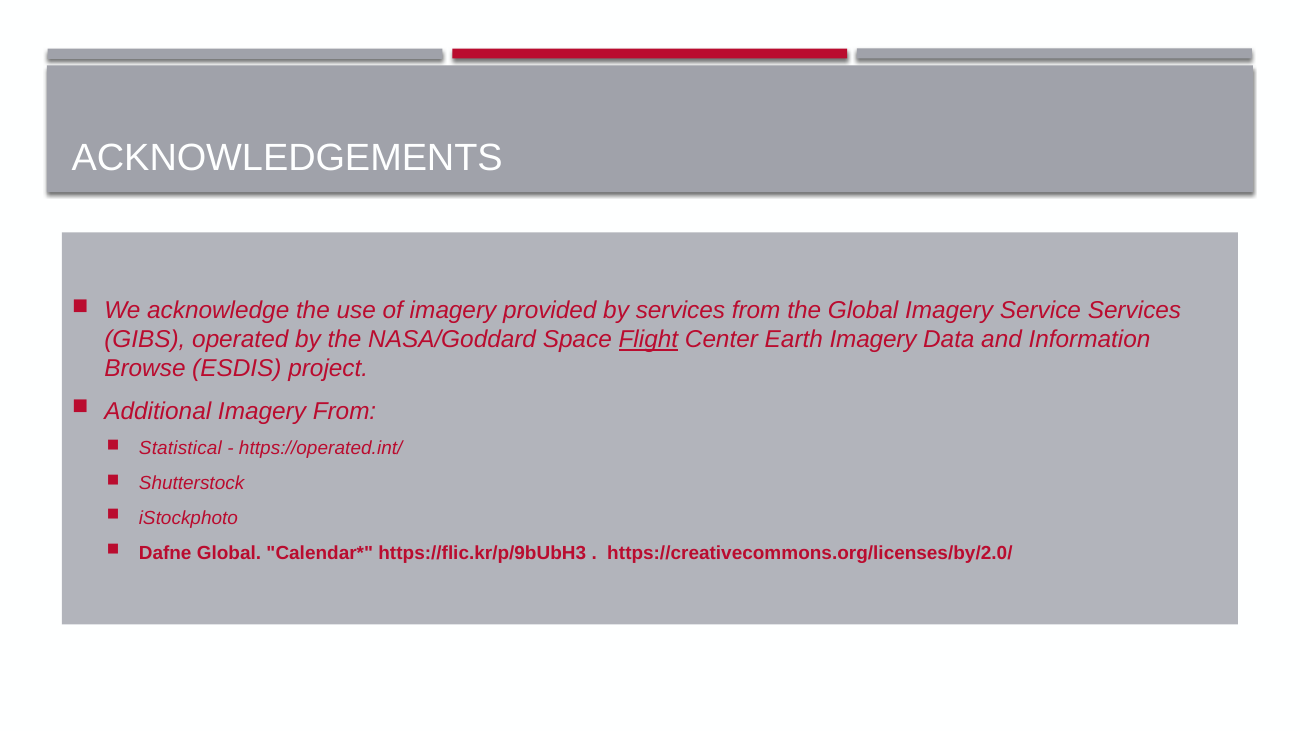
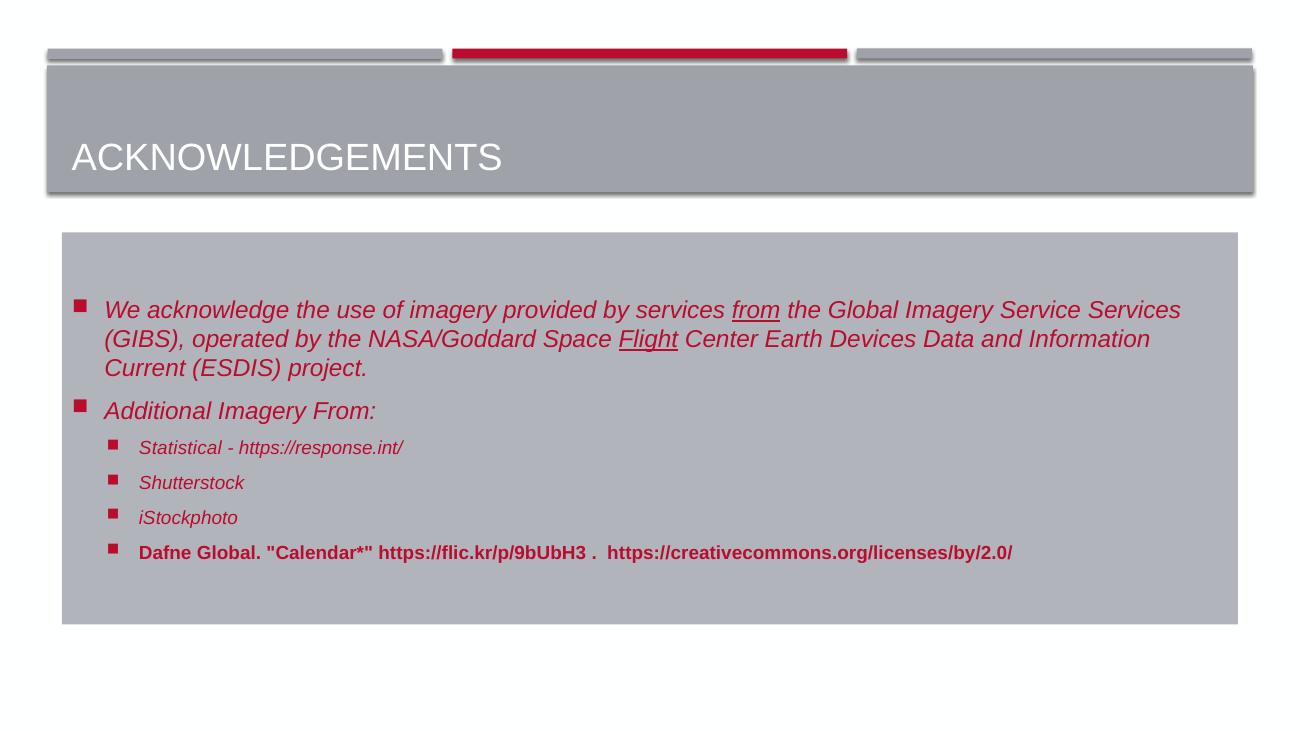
from underline: none -> present (756, 310)
Earth Imagery: Imagery -> Devices (873, 340)
Browse: Browse -> Current (145, 369)
https://operated.int/: https://operated.int/ -> https://response.int/ (321, 449)
